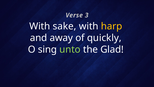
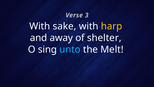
quickly: quickly -> shelter (104, 38)
unto colour: light green -> light blue (70, 49)
Glad: Glad -> Melt (112, 49)
